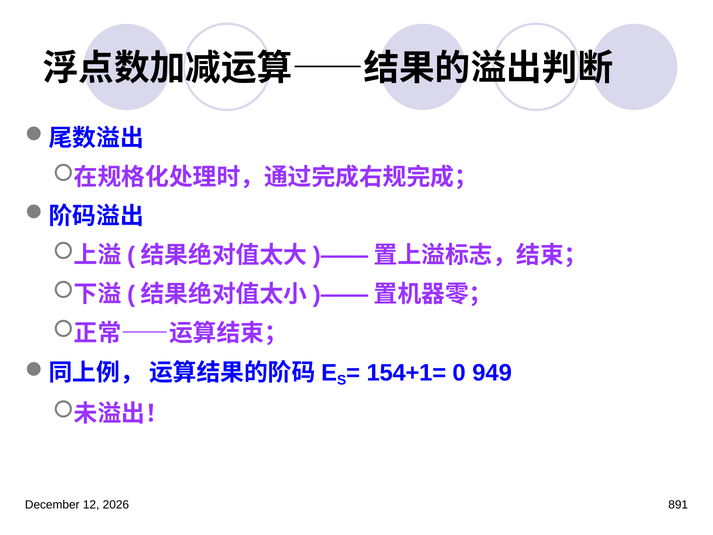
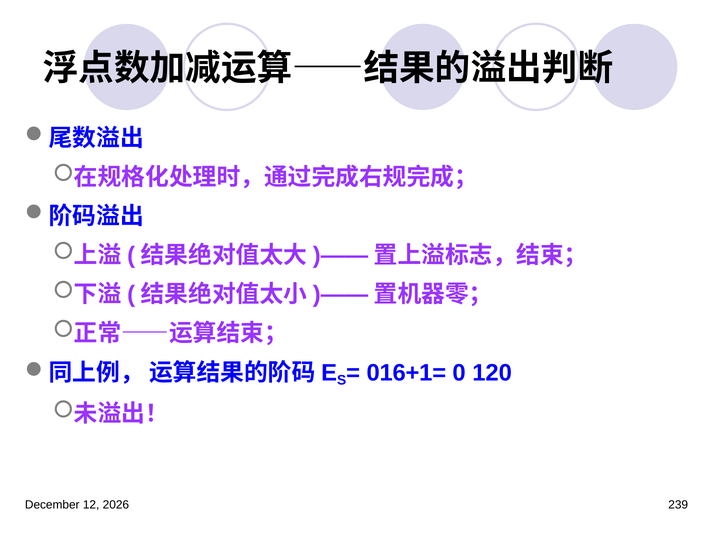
154+1=: 154+1= -> 016+1= (406, 372)
949: 949 -> 120 (492, 372)
891: 891 -> 239 (678, 505)
